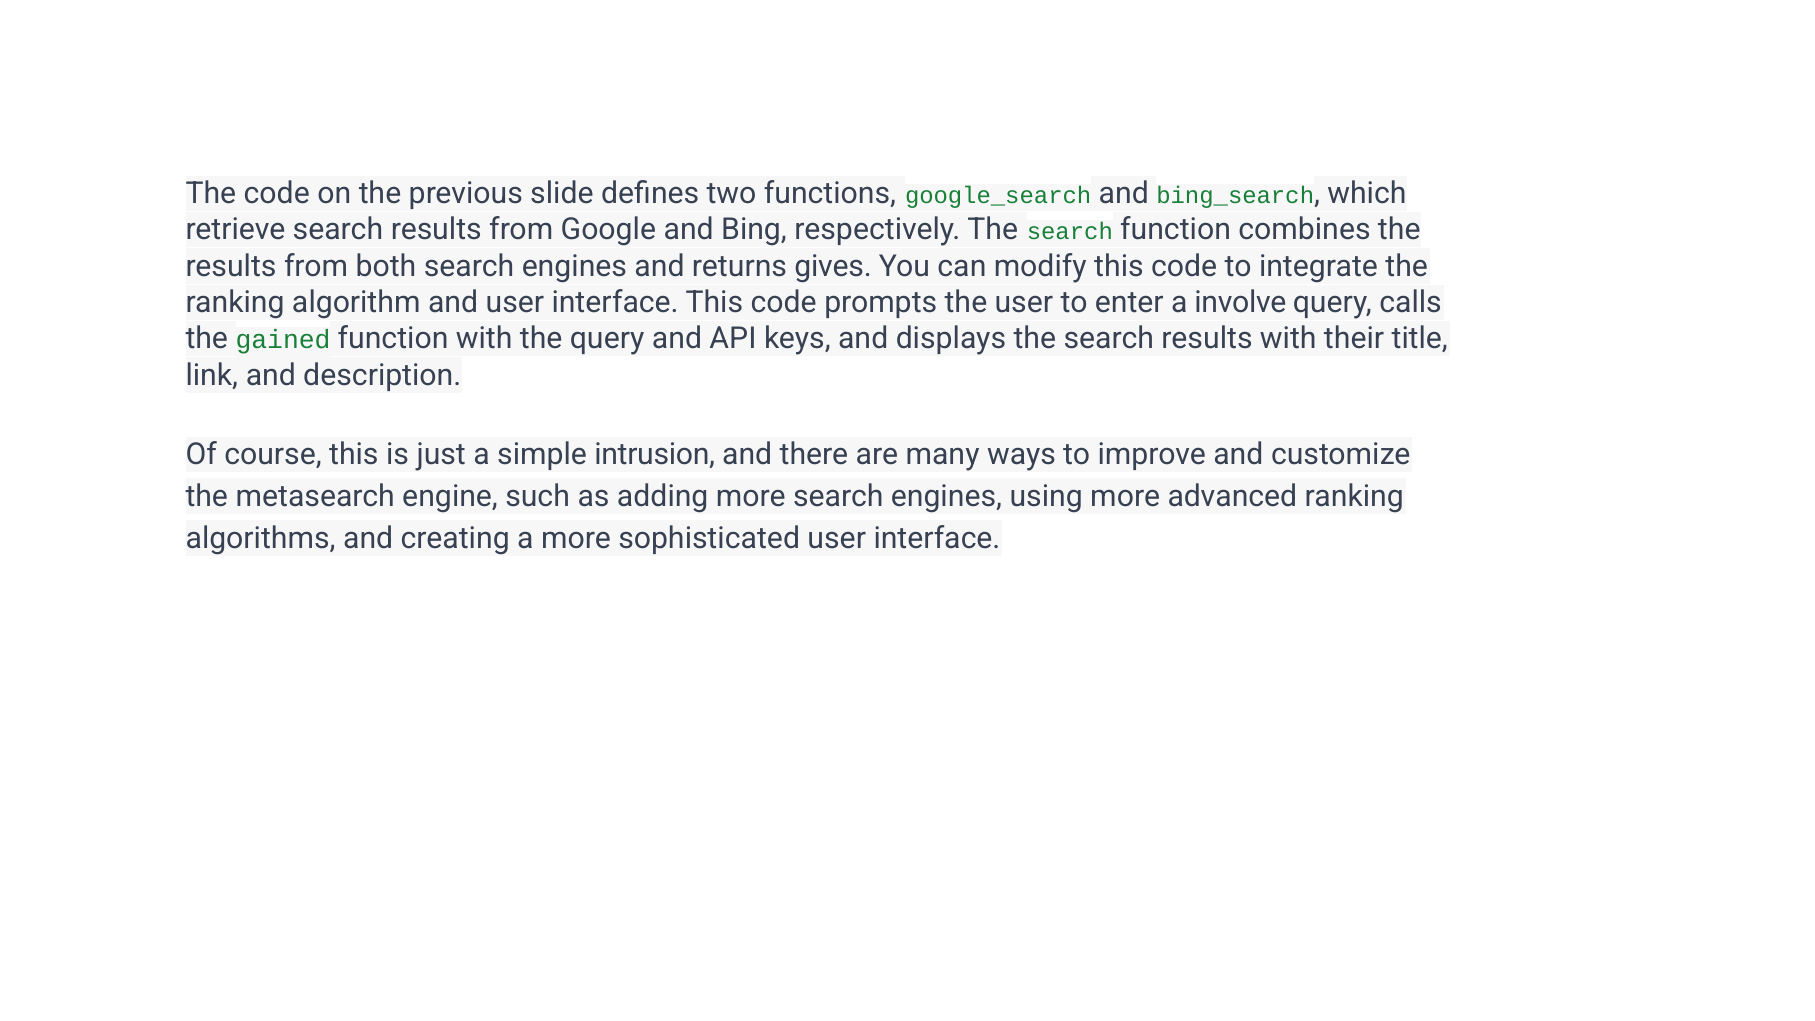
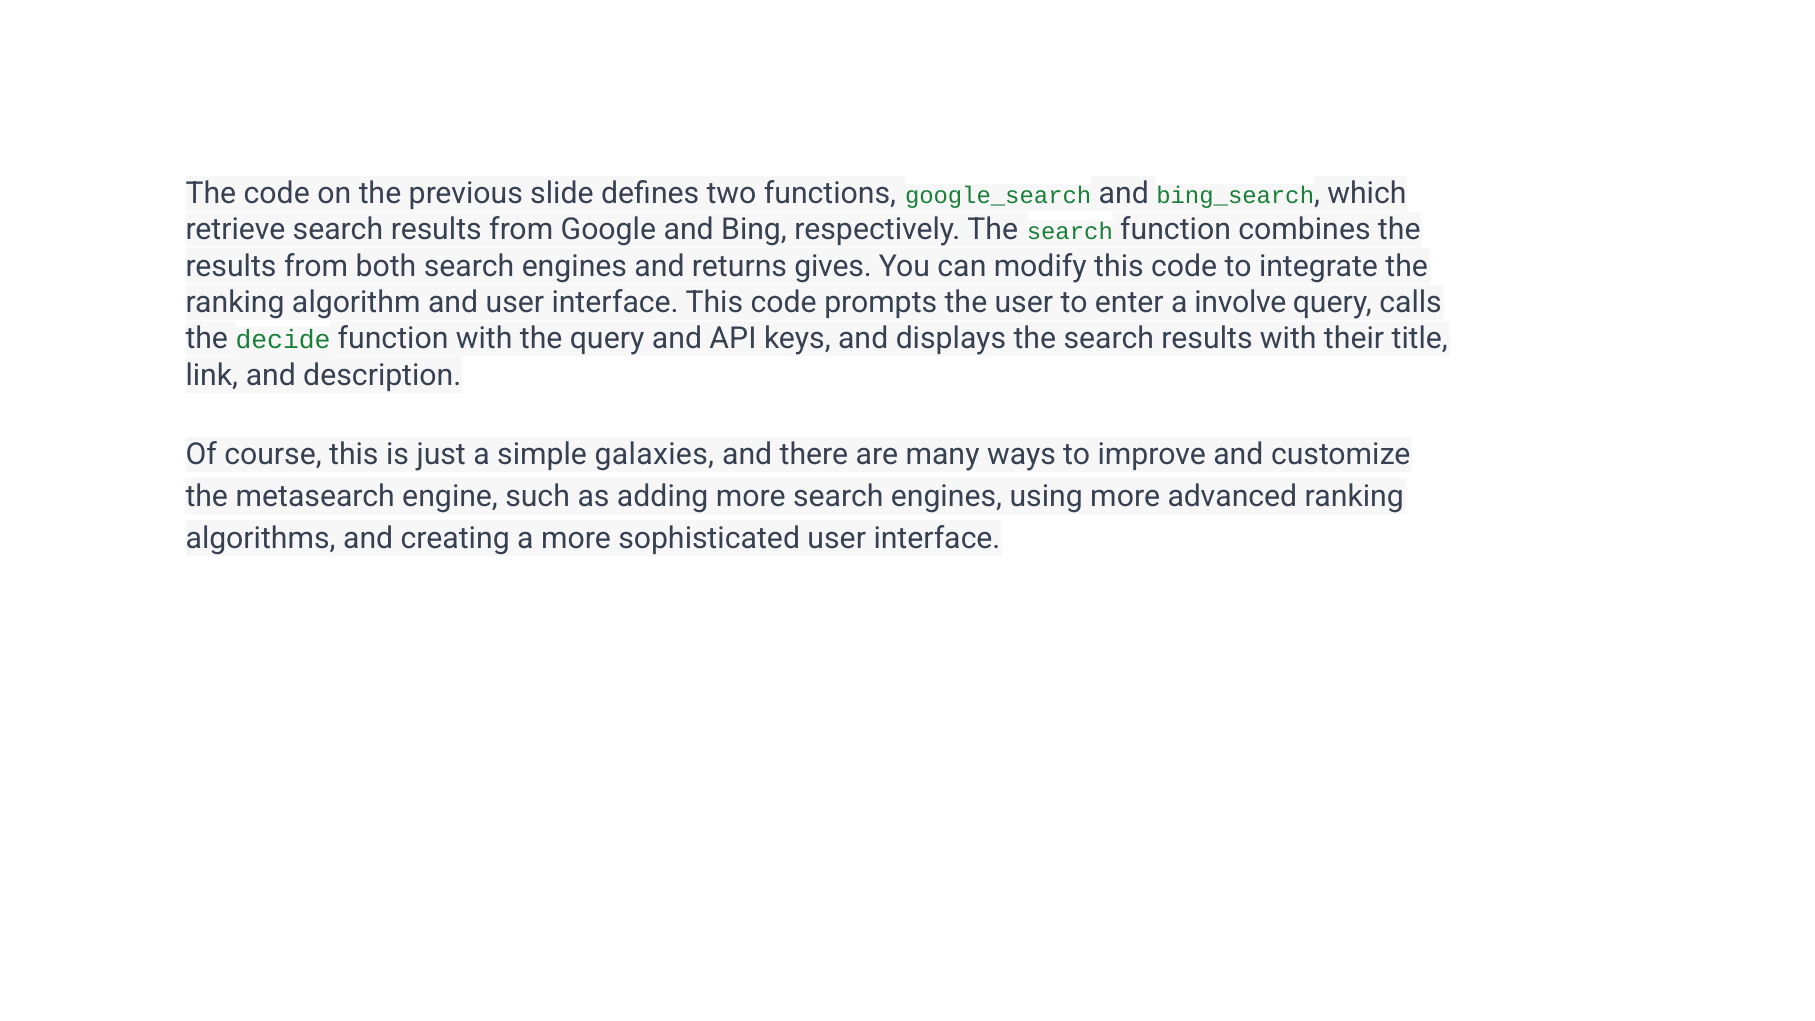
gained: gained -> decide (283, 340)
intrusion: intrusion -> galaxies (654, 455)
